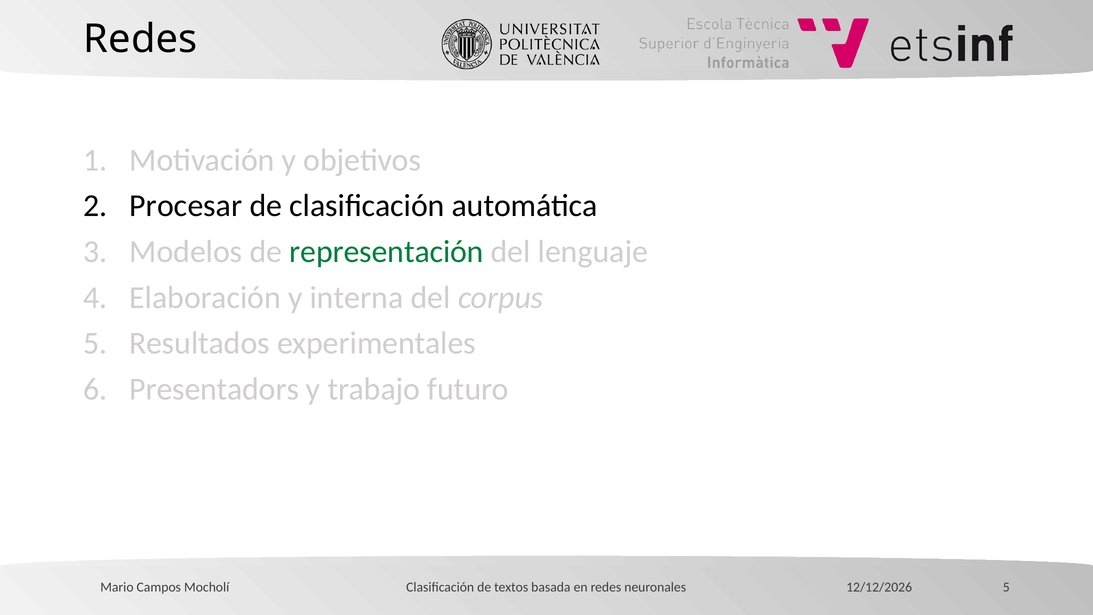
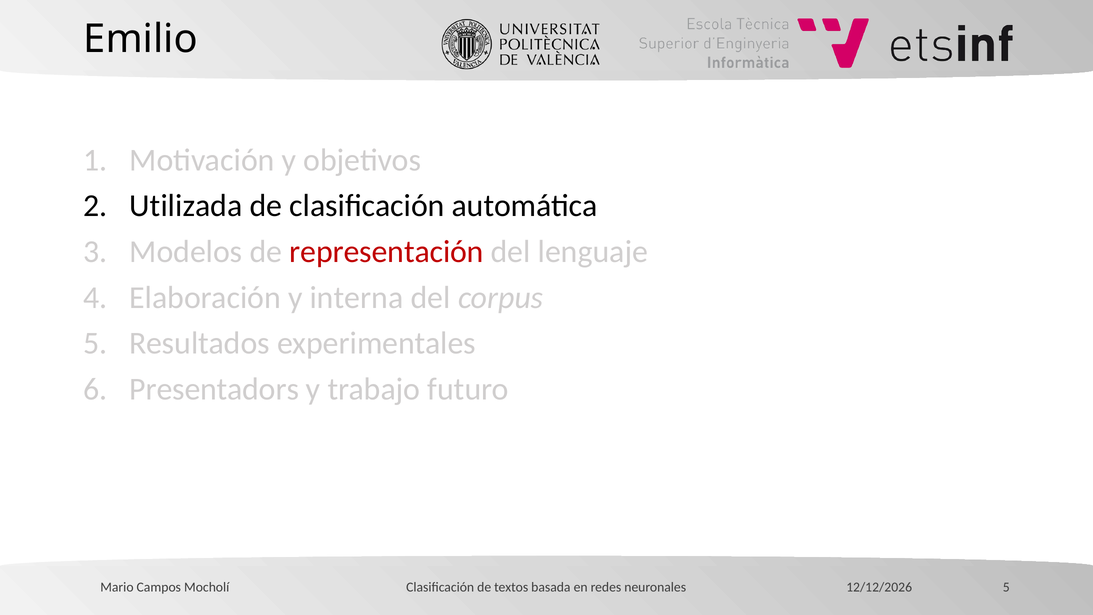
Redes: Redes -> Emilio (141, 39)
Procesar: Procesar -> Utilizada (186, 206)
representación colour: green -> red (387, 252)
